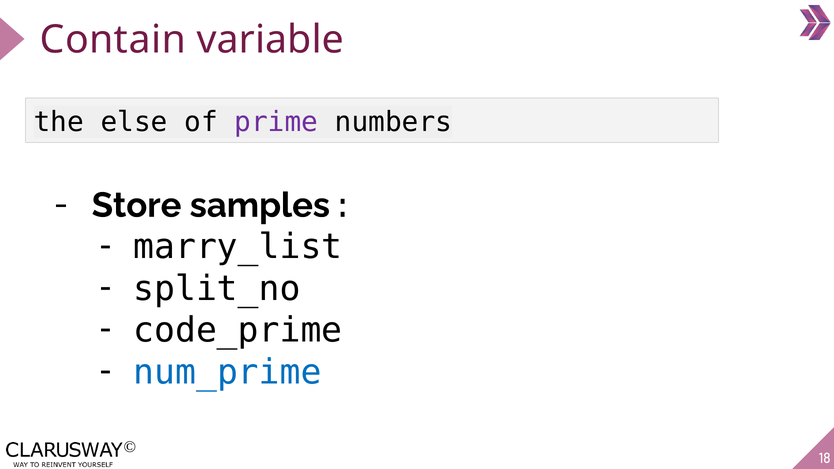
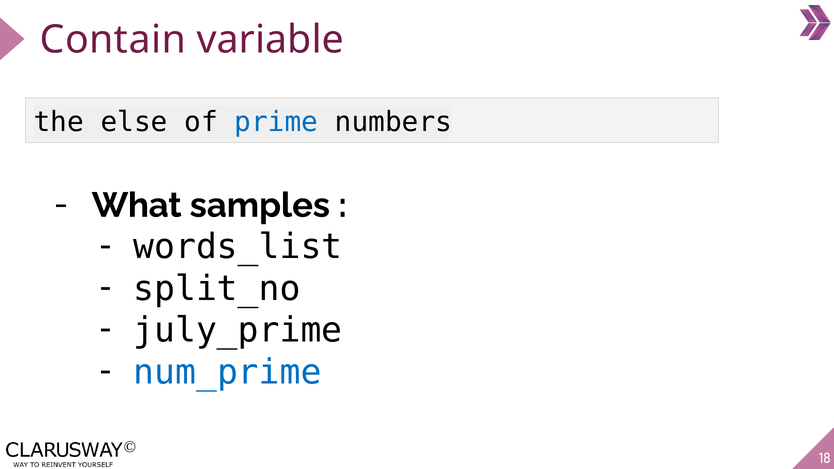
prime colour: purple -> blue (276, 122)
Store: Store -> What (137, 205)
marry_list: marry_list -> words_list (238, 247)
code_prime: code_prime -> july_prime (238, 330)
